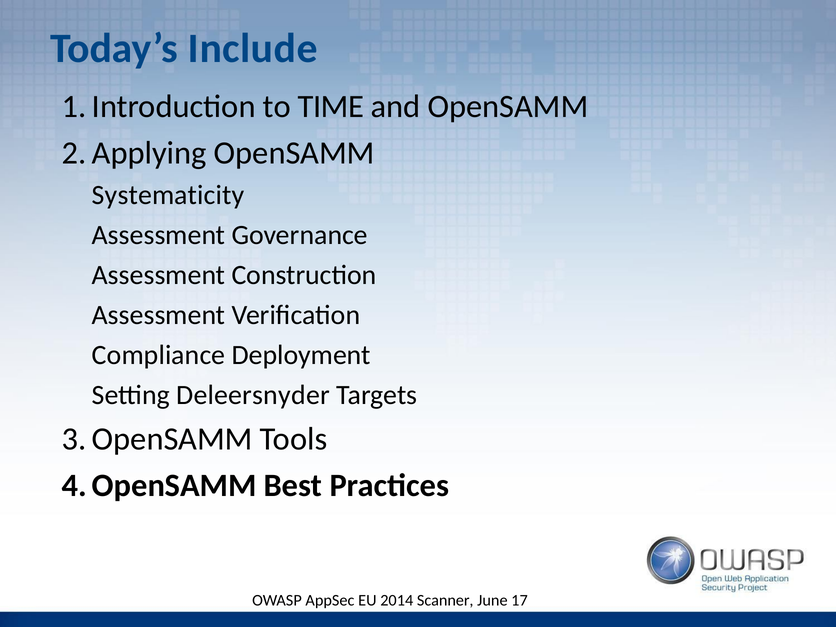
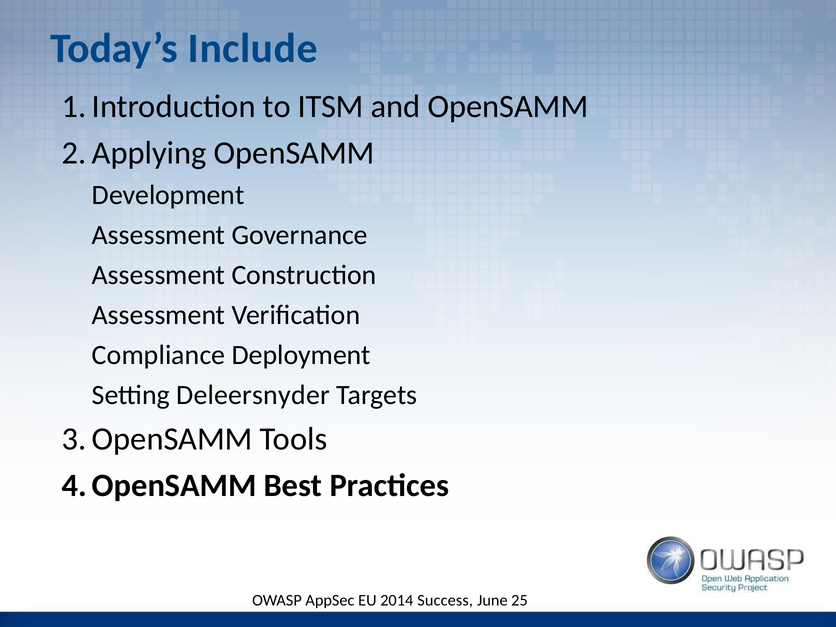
TIME: TIME -> ITSM (331, 106)
Systematicity: Systematicity -> Development (168, 195)
Scanner: Scanner -> Success (445, 600)
17: 17 -> 25 (519, 600)
